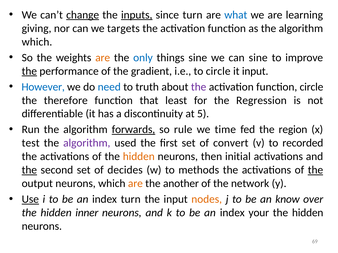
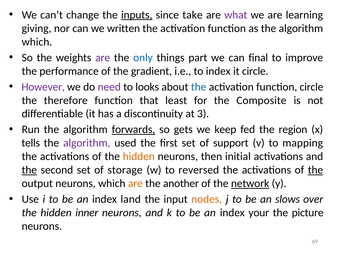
change underline: present -> none (83, 15)
since turn: turn -> take (192, 15)
what colour: blue -> purple (236, 15)
targets: targets -> written (124, 28)
are colour: orange -> purple (103, 58)
things sine: sine -> part (198, 58)
can sine: sine -> final (258, 58)
the underline: present -> none (29, 71)
to circle: circle -> index (218, 71)
it input: input -> circle (255, 71)
However colour: blue -> purple (43, 87)
need colour: blue -> purple (109, 87)
truth: truth -> looks (147, 87)
the colour: purple -> blue (199, 87)
Regression: Regression -> Composite (261, 100)
5: 5 -> 3 (203, 114)
rule: rule -> gets (183, 130)
time: time -> keep (225, 130)
test: test -> tells (31, 143)
convert: convert -> support (231, 143)
recorded: recorded -> mapping (303, 143)
decides: decides -> storage (125, 170)
methods: methods -> reversed (199, 170)
network underline: none -> present (250, 184)
Use underline: present -> none (30, 200)
index turn: turn -> land (131, 200)
know: know -> slows (288, 200)
hidden: hidden -> picture (308, 213)
